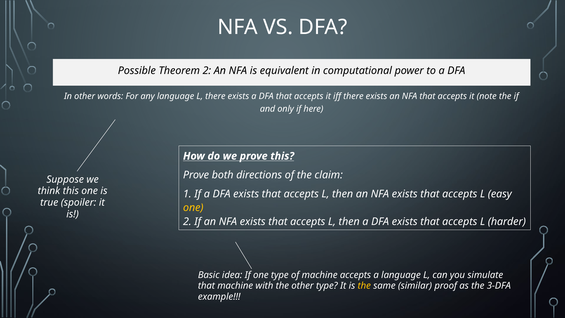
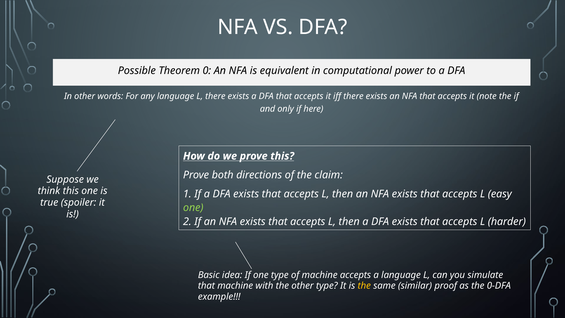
Theorem 2: 2 -> 0 (207, 71)
one colour: yellow -> light green (193, 208)
3-DFA: 3-DFA -> 0-DFA (499, 286)
